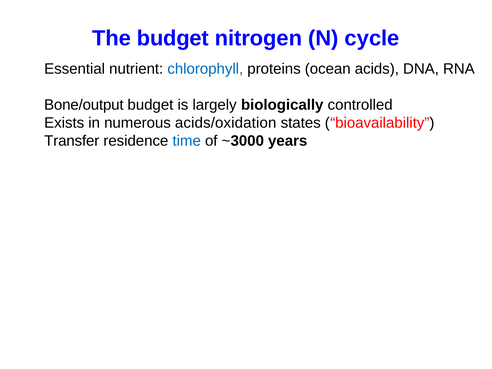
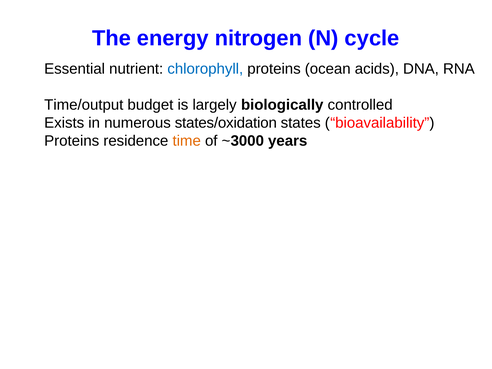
The budget: budget -> energy (173, 38)
Bone/output: Bone/output -> Time/output (84, 105)
acids/oxidation: acids/oxidation -> states/oxidation (226, 123)
Transfer: Transfer -> Proteins (72, 141)
time colour: blue -> orange (187, 141)
